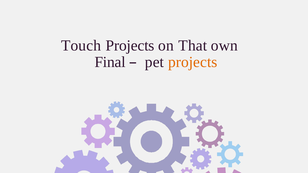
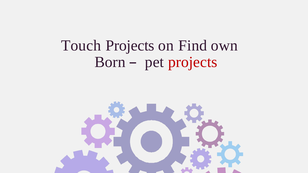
That: That -> Find (193, 46)
Final: Final -> Born (110, 62)
projects colour: orange -> red (193, 62)
